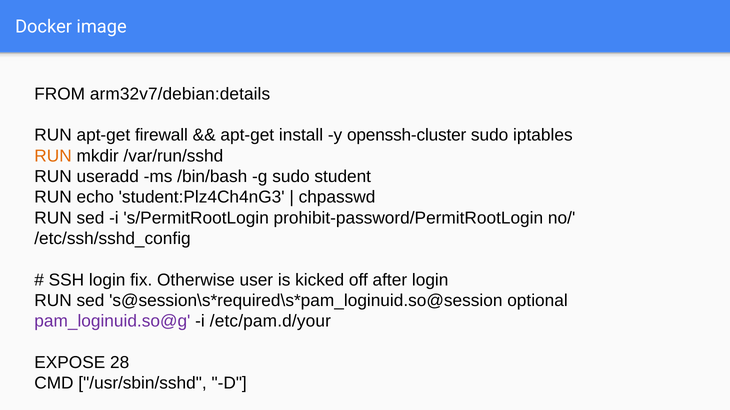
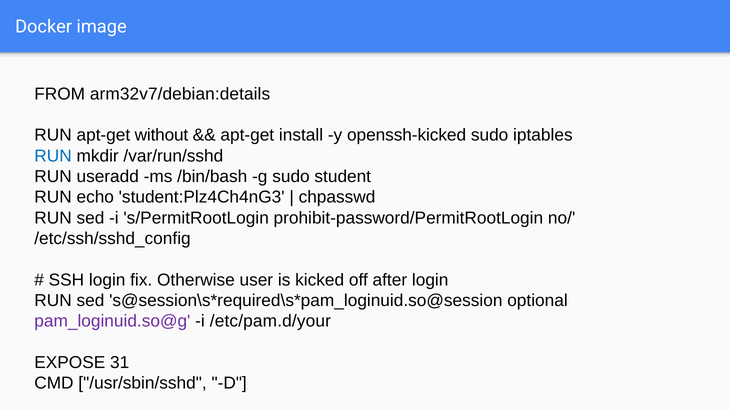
firewall: firewall -> without (161, 135)
openssh-cluster: openssh-cluster -> openssh-kicked (407, 135)
RUN colour: orange -> blue (53, 156)
28: 28 -> 31 (120, 363)
